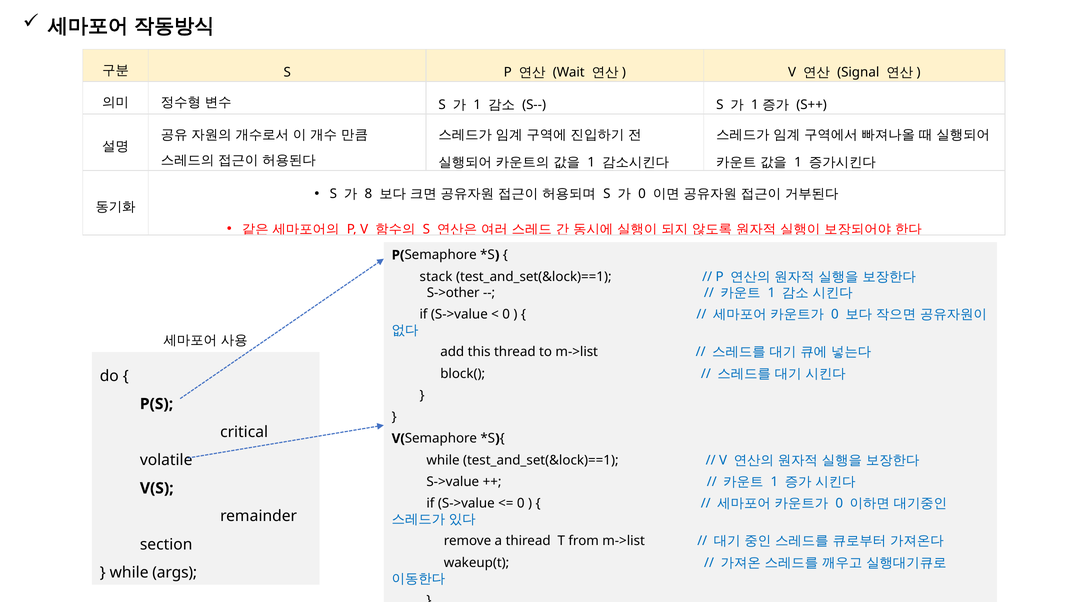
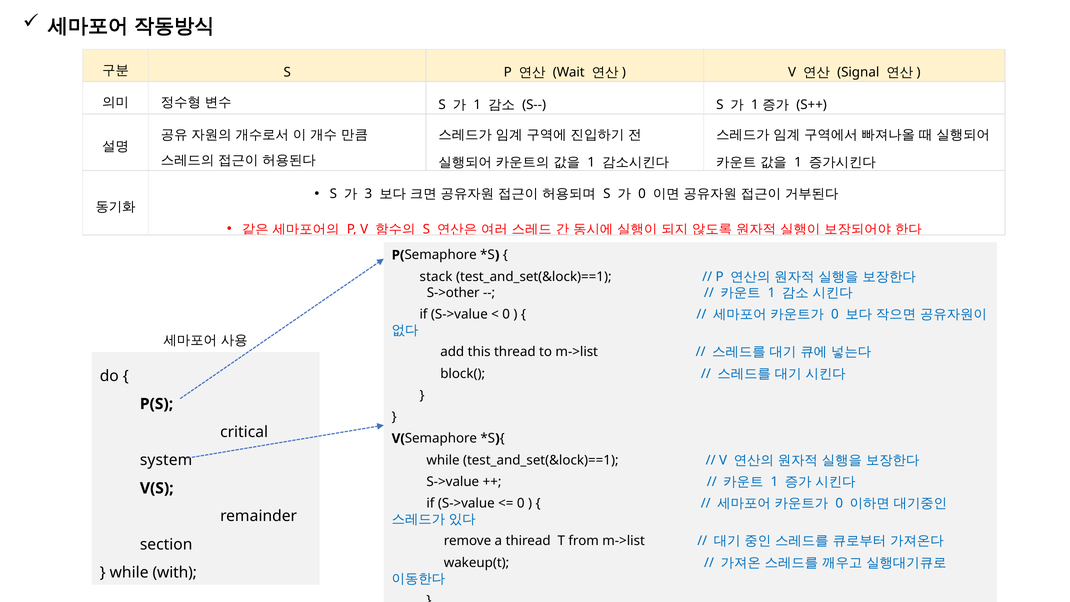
8: 8 -> 3 (368, 194)
volatile: volatile -> system (166, 460)
args: args -> with (175, 572)
